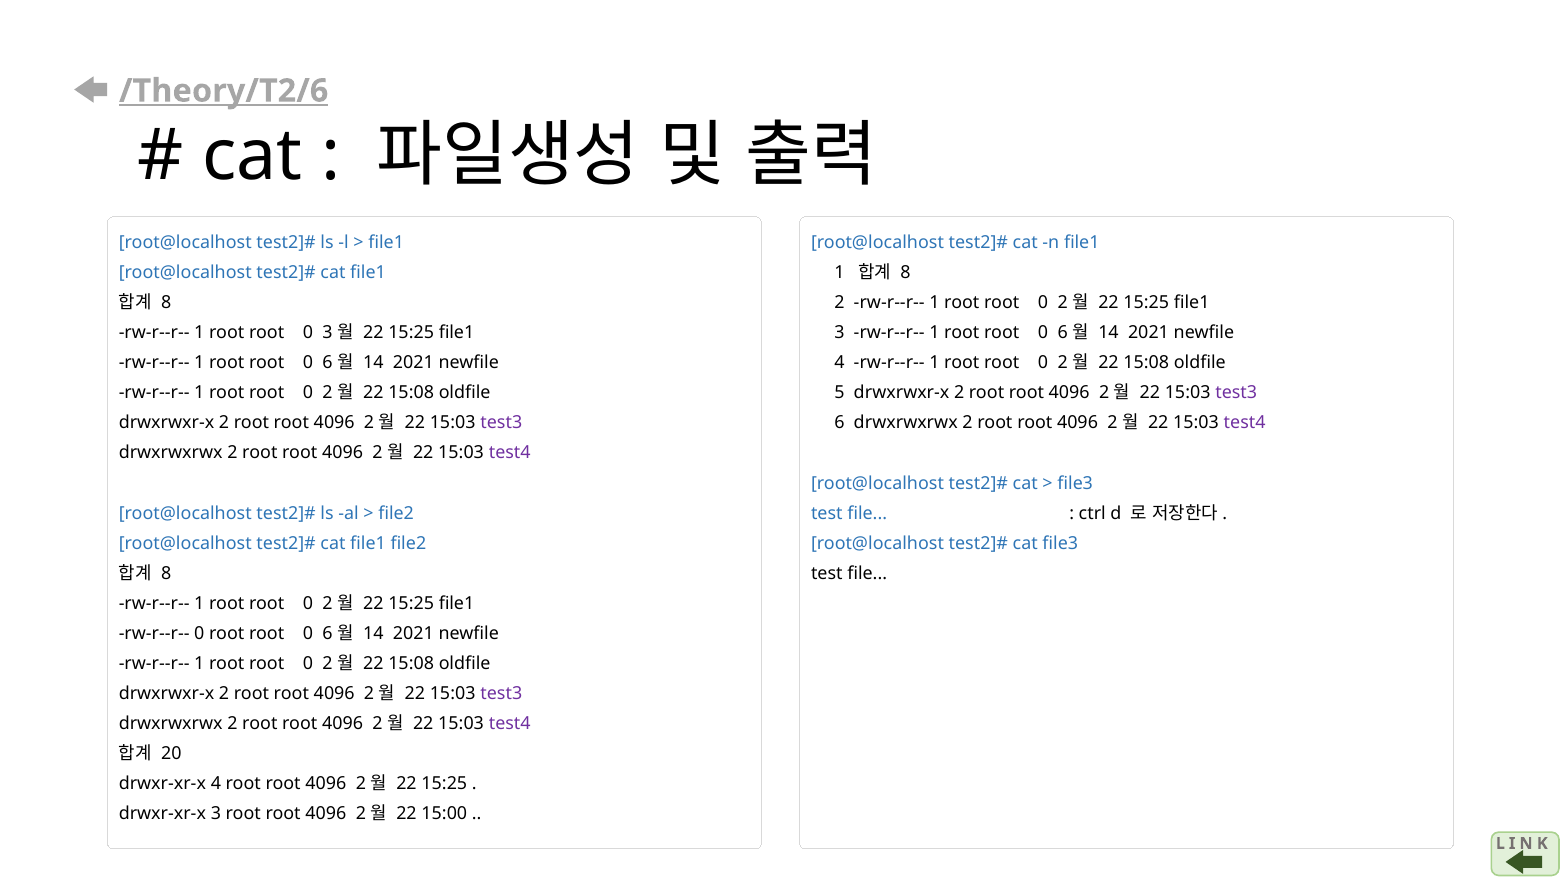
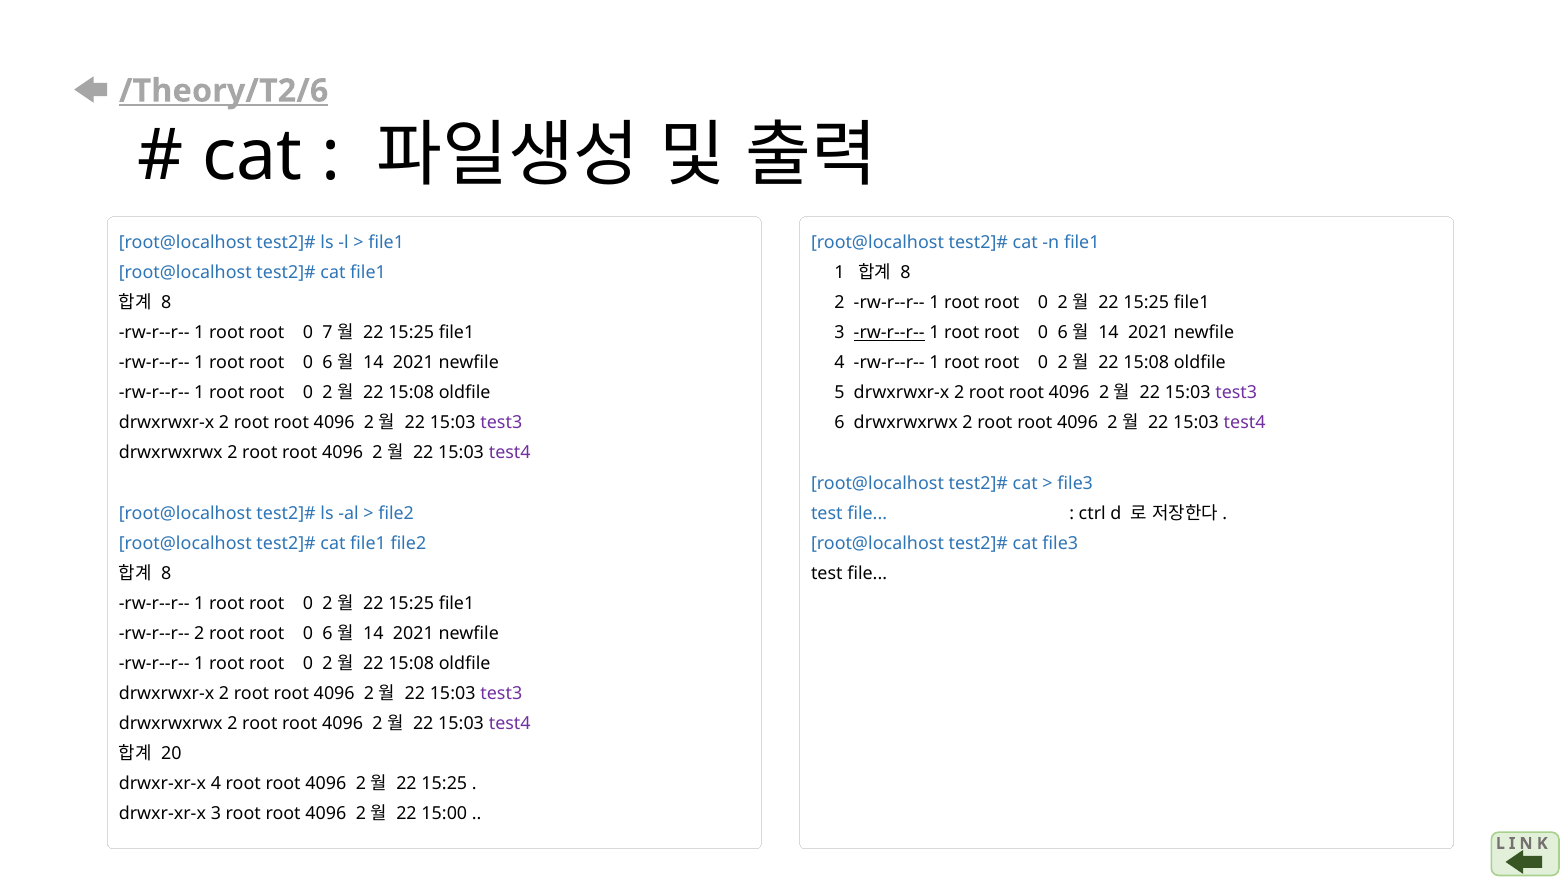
0 3: 3 -> 7 (328, 333)
rw-r--r-- underline: none -> present (889, 333)
rw-r--r-- 0: 0 -> 2 (199, 633)
